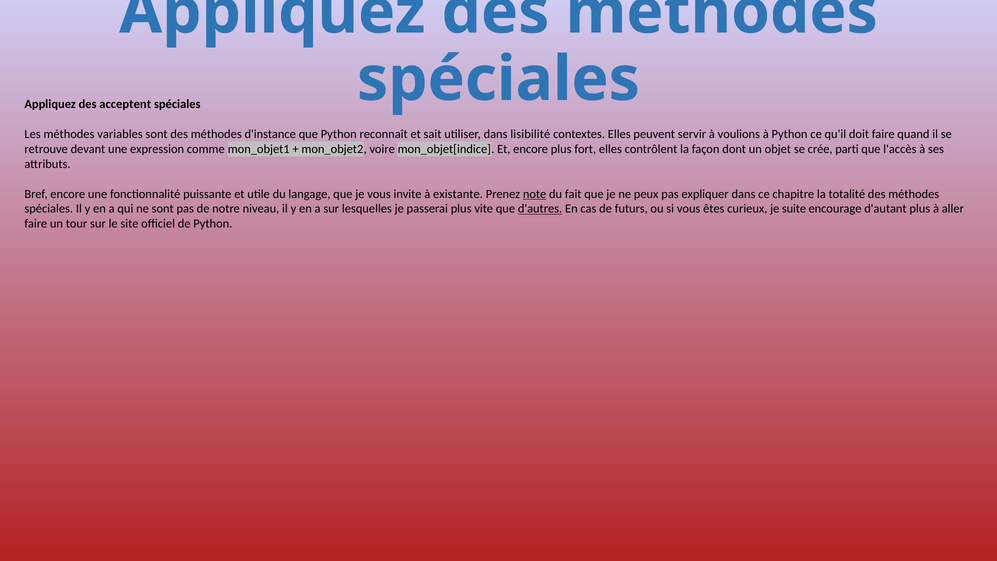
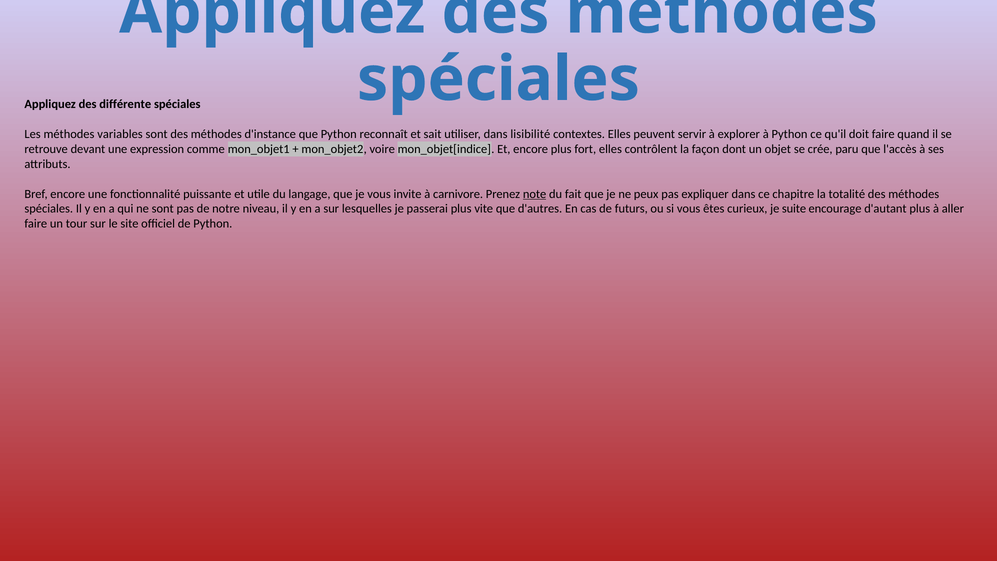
acceptent: acceptent -> différente (125, 104)
voulions: voulions -> explorer (739, 134)
parti: parti -> paru (847, 149)
existante: existante -> carnivore (458, 194)
d'autres underline: present -> none (540, 209)
